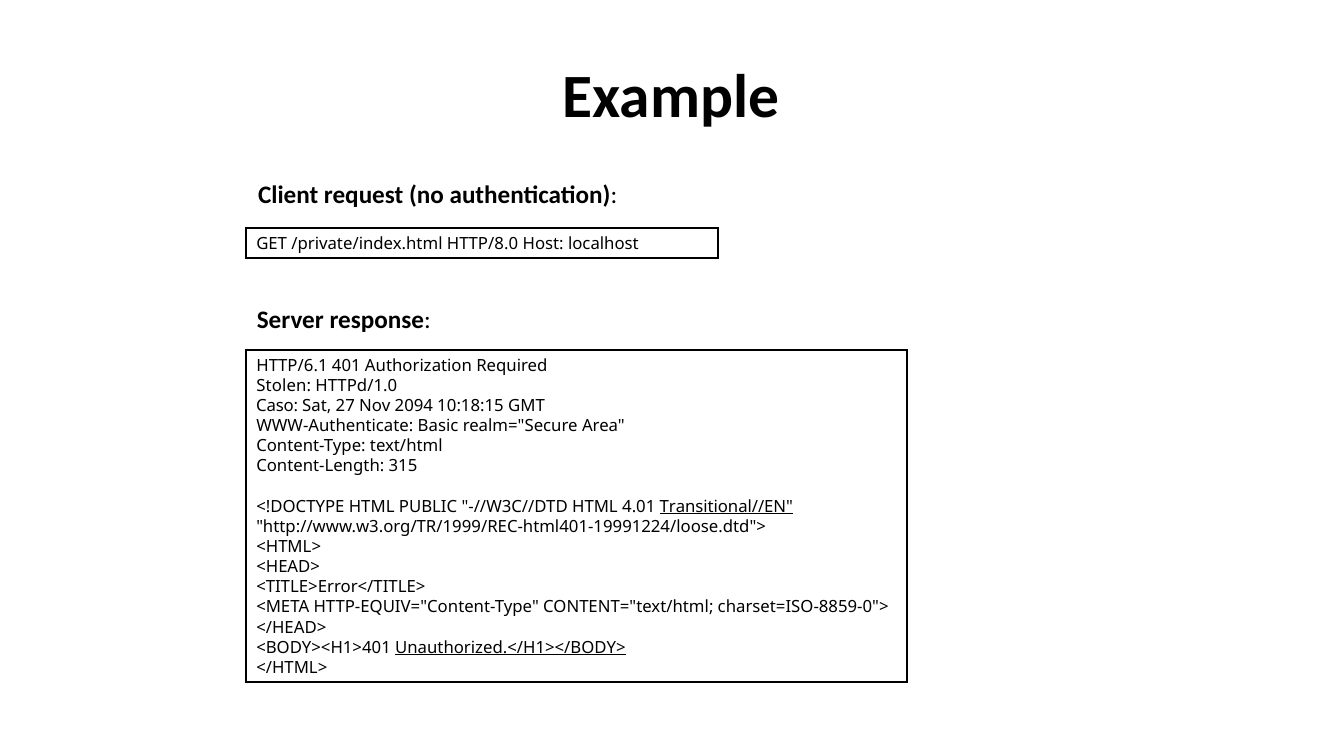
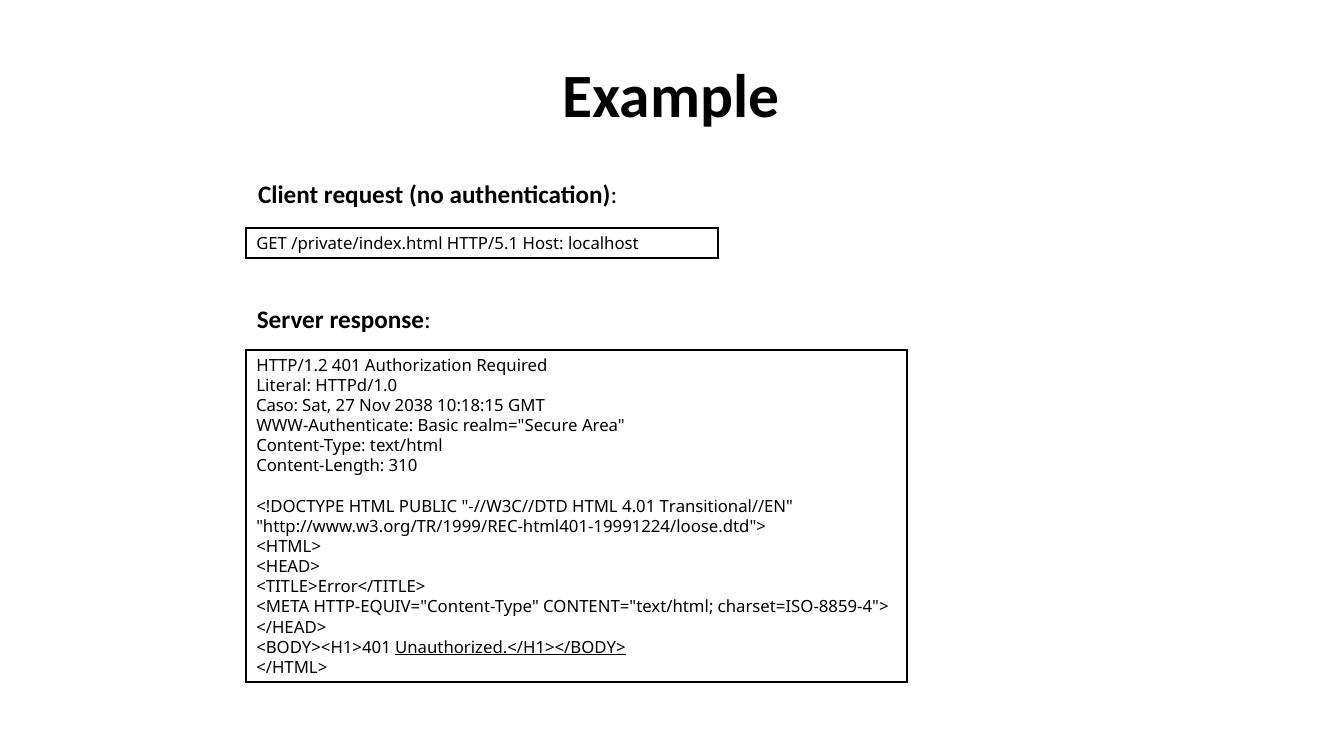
HTTP/8.0: HTTP/8.0 -> HTTP/5.1 (482, 244)
HTTP/6.1: HTTP/6.1 -> HTTP/1.2 (292, 366)
Stolen: Stolen -> Literal (284, 386)
2094: 2094 -> 2038 (414, 406)
315: 315 -> 310 (403, 466)
Transitional//EN underline: present -> none (726, 507)
charset=ISO-8859-0">: charset=ISO-8859-0"> -> charset=ISO-8859-4"> (803, 607)
